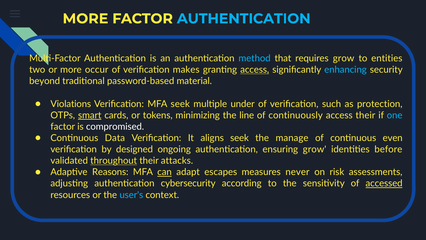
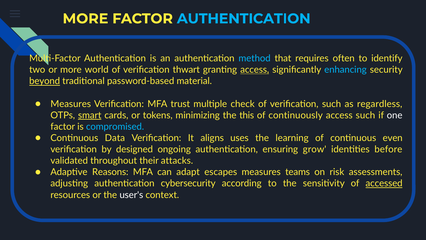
requires grow: grow -> often (344, 58)
entities: entities -> identify (387, 58)
occur: occur -> world (97, 70)
makes: makes -> thwart (186, 70)
beyond underline: none -> present (45, 81)
Violations: Violations -> Measures (71, 104)
MFA seek: seek -> trust (180, 104)
under: under -> check (243, 104)
protection: protection -> regardless (380, 104)
line: line -> this (247, 115)
access their: their -> such (365, 115)
one colour: light blue -> white (395, 115)
compromised colour: white -> light blue (115, 126)
aligns seek: seek -> uses (239, 138)
manage: manage -> learning (292, 138)
throughout underline: present -> none (114, 161)
can underline: present -> none (164, 172)
never: never -> teams (298, 172)
user's colour: light blue -> white (131, 195)
